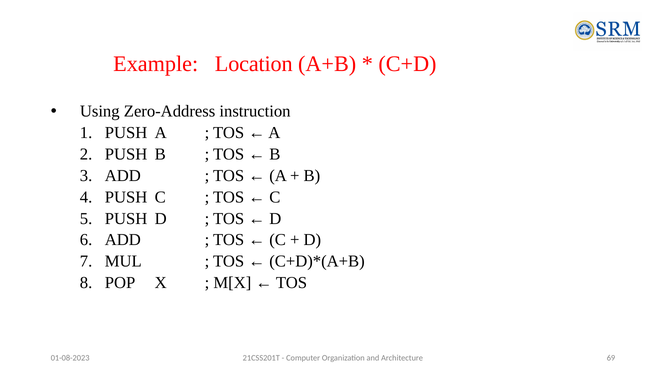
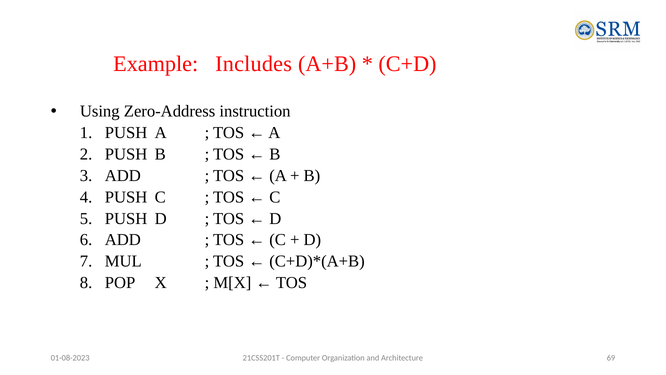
Location: Location -> Includes (254, 64)
